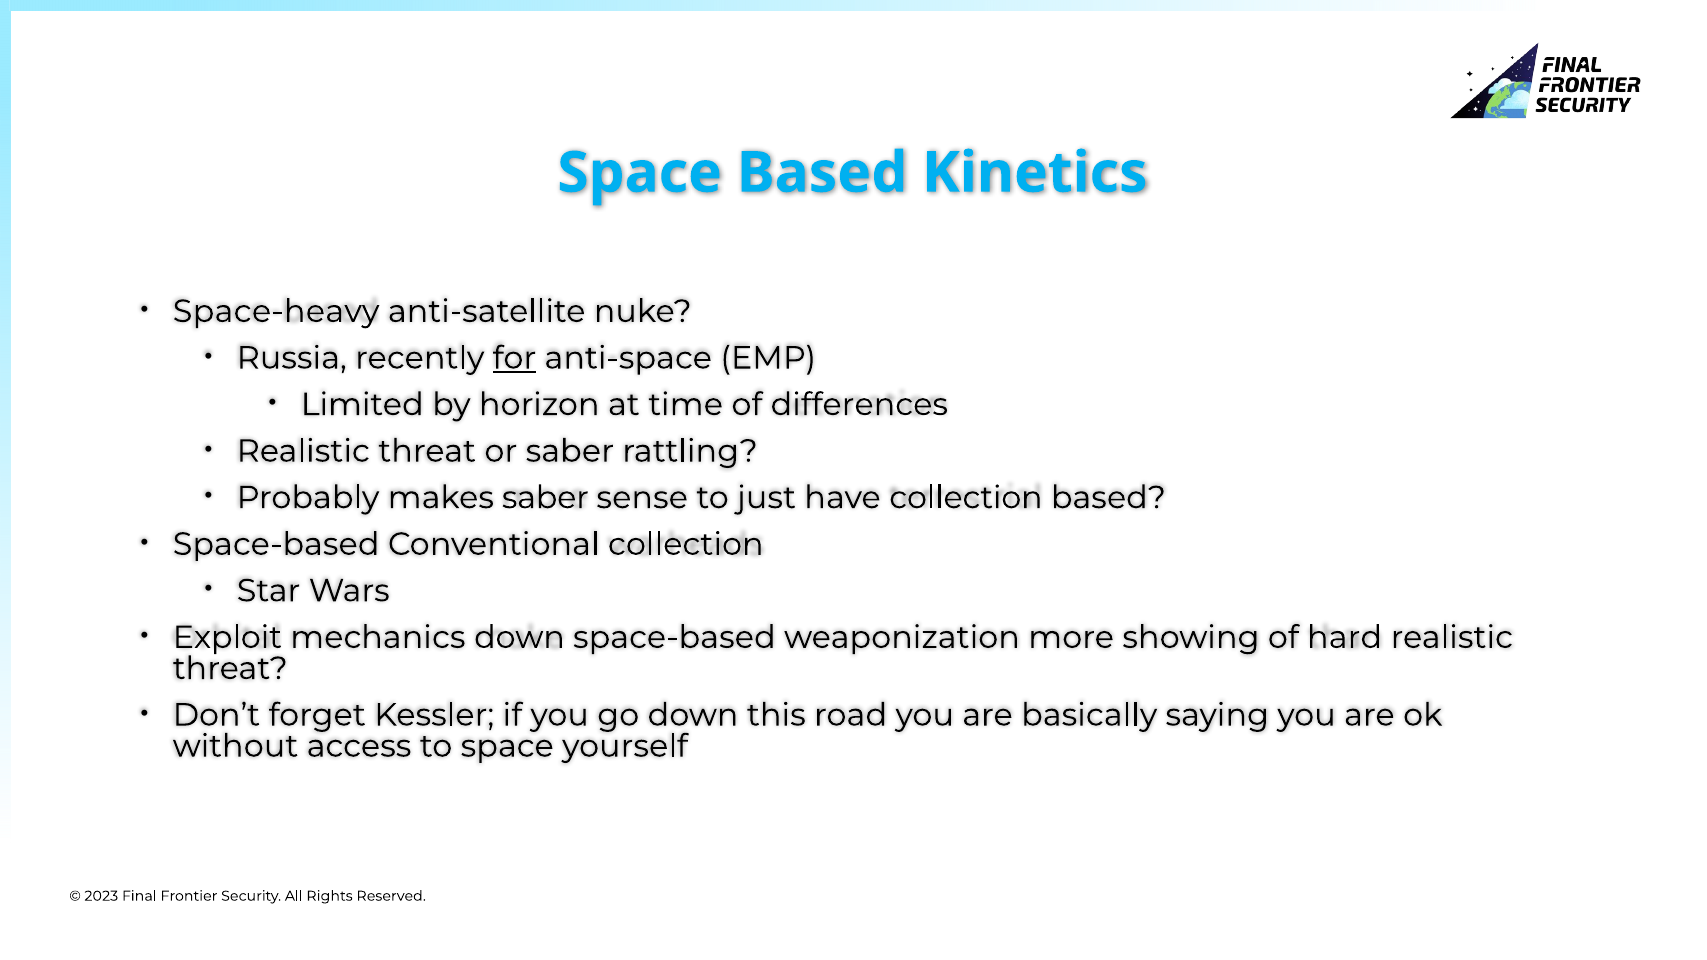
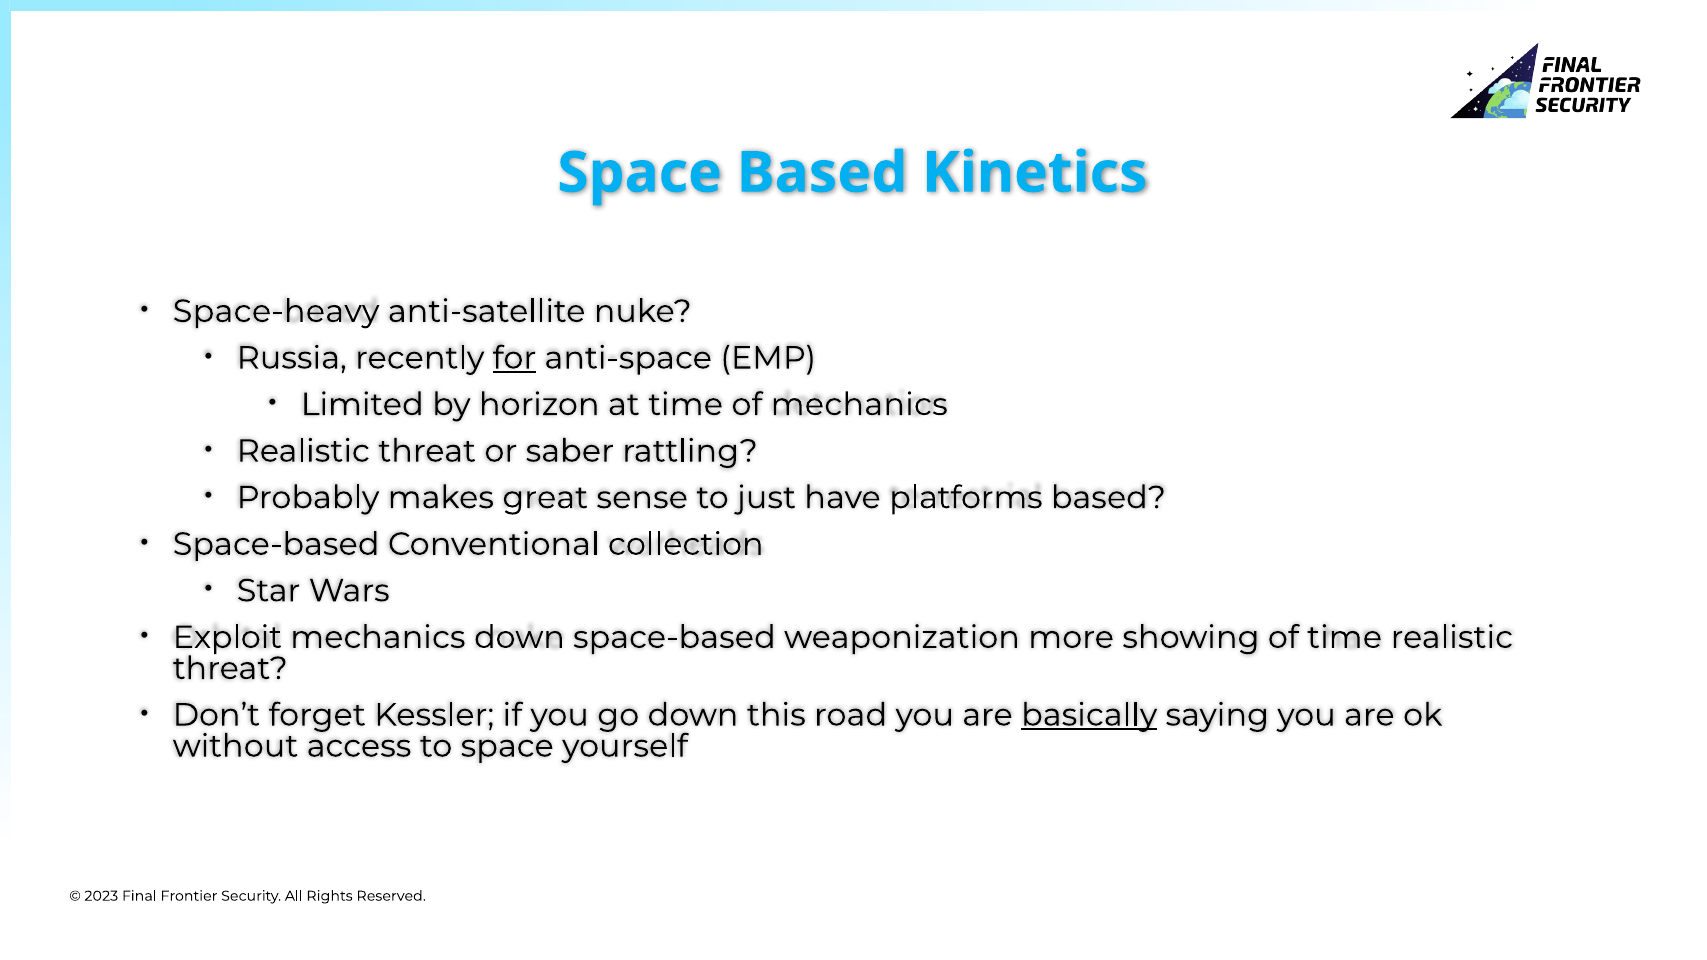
of differences: differences -> mechanics (859, 405)
makes saber: saber -> great (545, 498)
have collection: collection -> platforms (966, 498)
of hard: hard -> time (1345, 637)
basically underline: none -> present (1089, 715)
